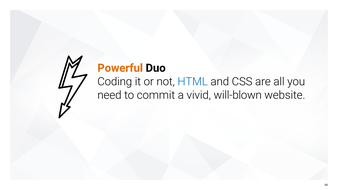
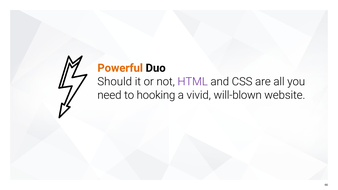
Coding: Coding -> Should (115, 82)
HTML colour: blue -> purple (193, 82)
commit: commit -> hooking (156, 95)
